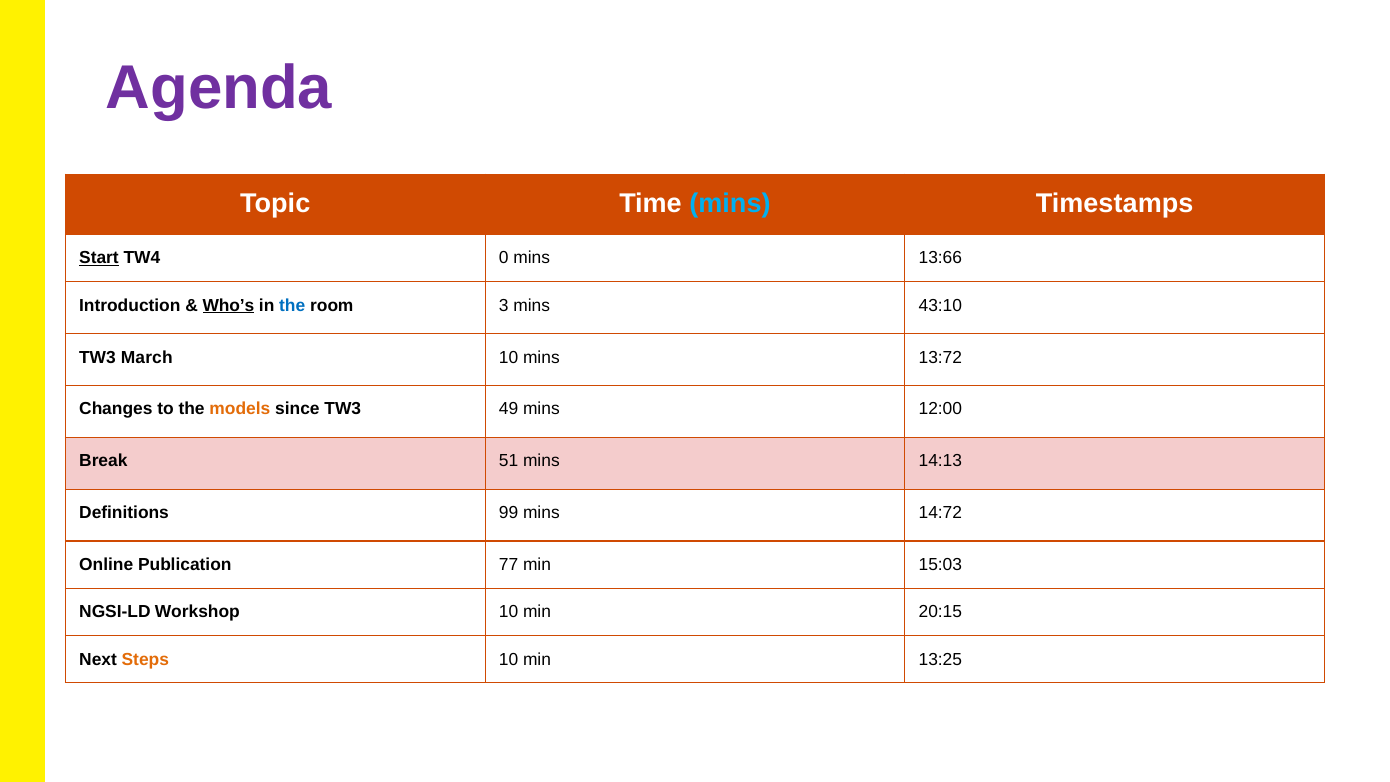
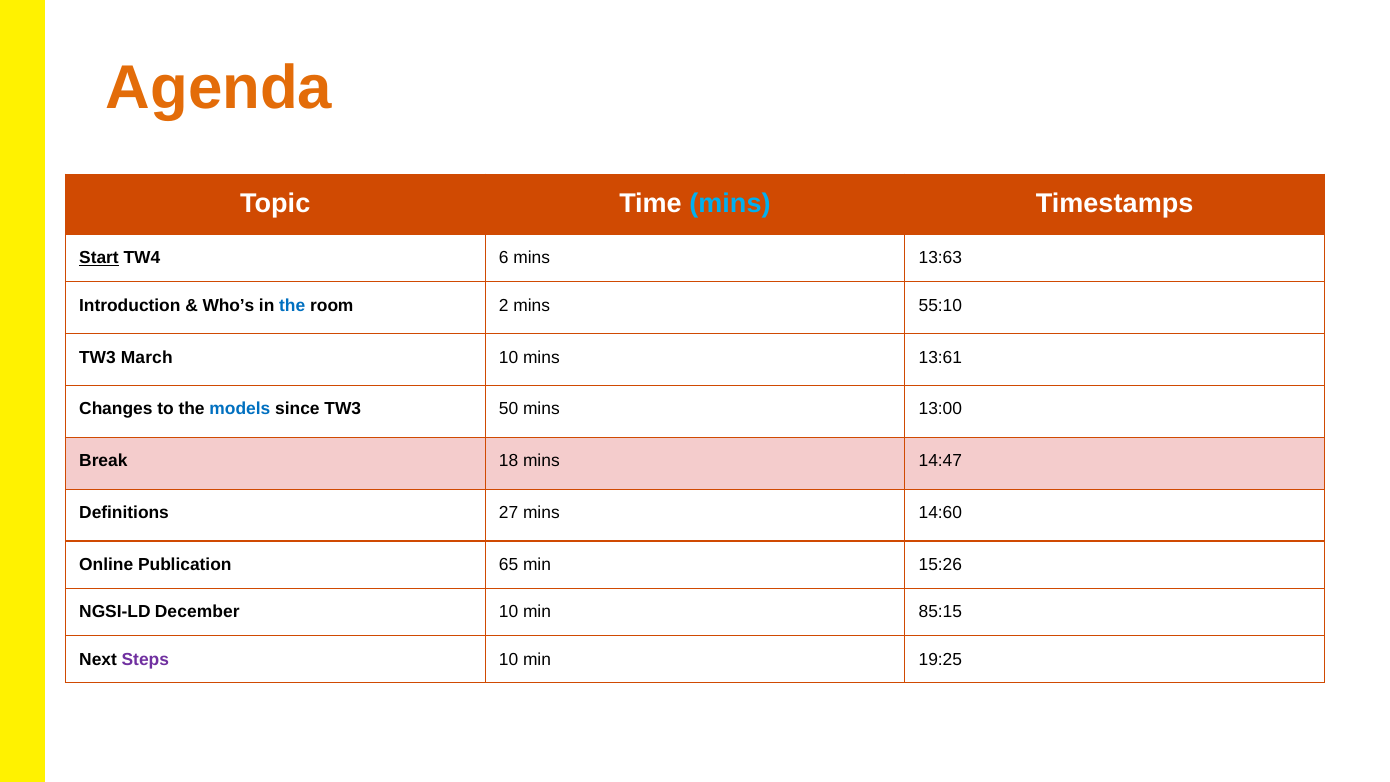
Agenda colour: purple -> orange (219, 88)
0: 0 -> 6 (504, 258)
13:66: 13:66 -> 13:63 (940, 258)
Who’s underline: present -> none (228, 305)
3: 3 -> 2 (504, 305)
43:10: 43:10 -> 55:10 (940, 305)
13:72: 13:72 -> 13:61 (940, 357)
models colour: orange -> blue (240, 409)
49: 49 -> 50 (509, 409)
12:00: 12:00 -> 13:00 (940, 409)
51: 51 -> 18 (509, 461)
14:13: 14:13 -> 14:47 (940, 461)
99: 99 -> 27 (509, 513)
14:72: 14:72 -> 14:60 (940, 513)
77: 77 -> 65 (509, 565)
15:03: 15:03 -> 15:26 (940, 565)
Workshop: Workshop -> December (197, 612)
20:15: 20:15 -> 85:15 (940, 612)
Steps colour: orange -> purple (145, 659)
13:25: 13:25 -> 19:25 (940, 659)
